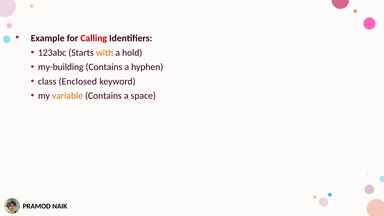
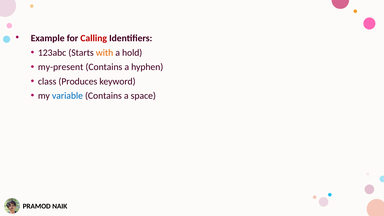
my-building: my-building -> my-present (61, 67)
Enclosed: Enclosed -> Produces (78, 81)
variable colour: orange -> blue (67, 96)
